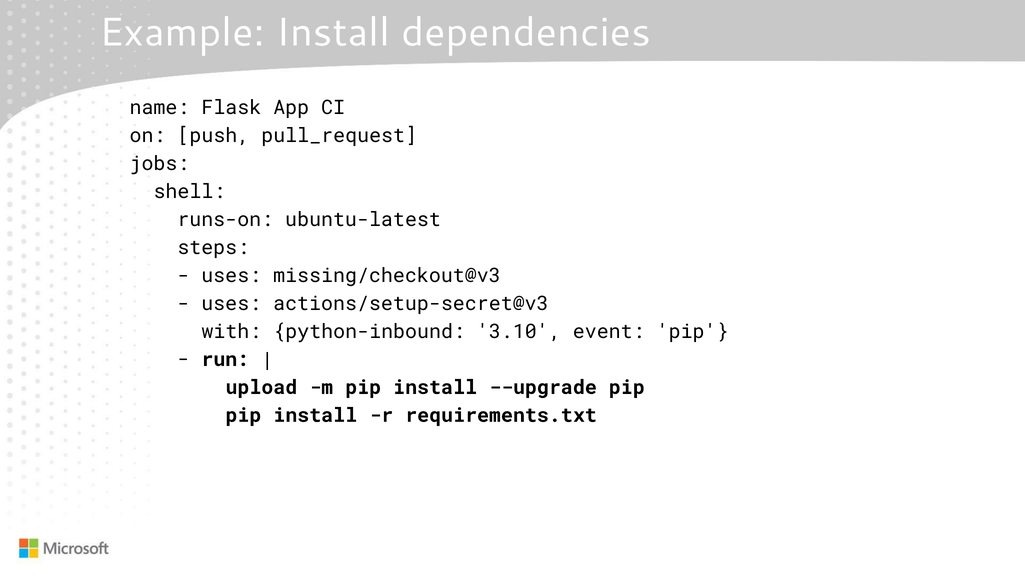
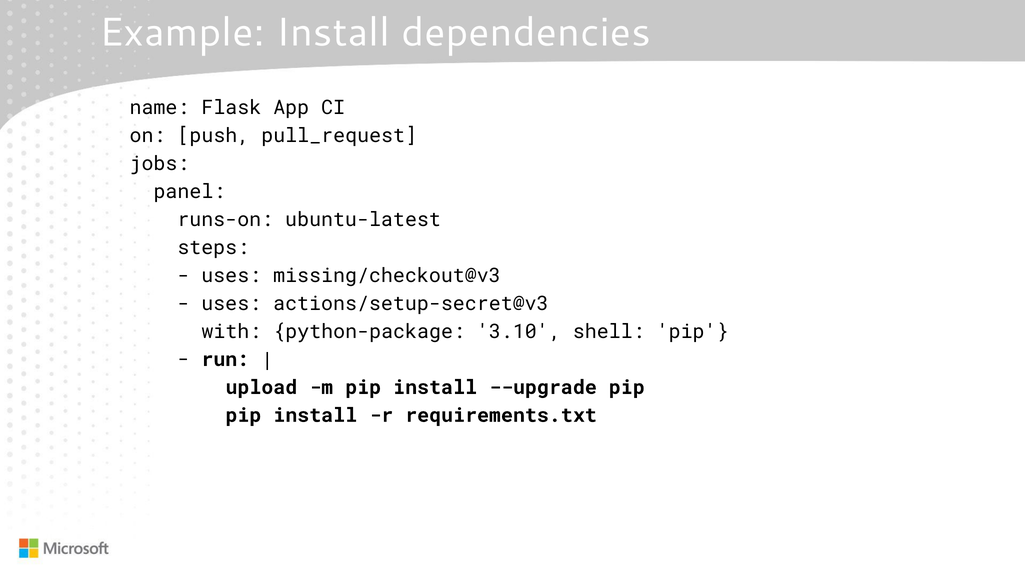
shell: shell -> panel (189, 192)
python-inbound: python-inbound -> python-package (369, 331)
event: event -> shell (609, 331)
